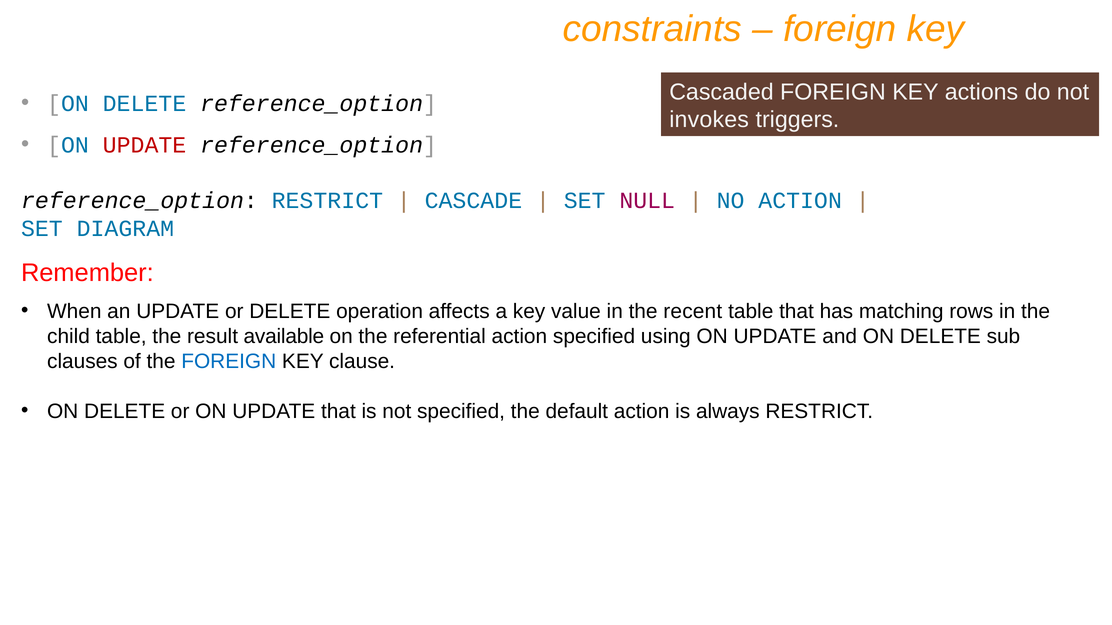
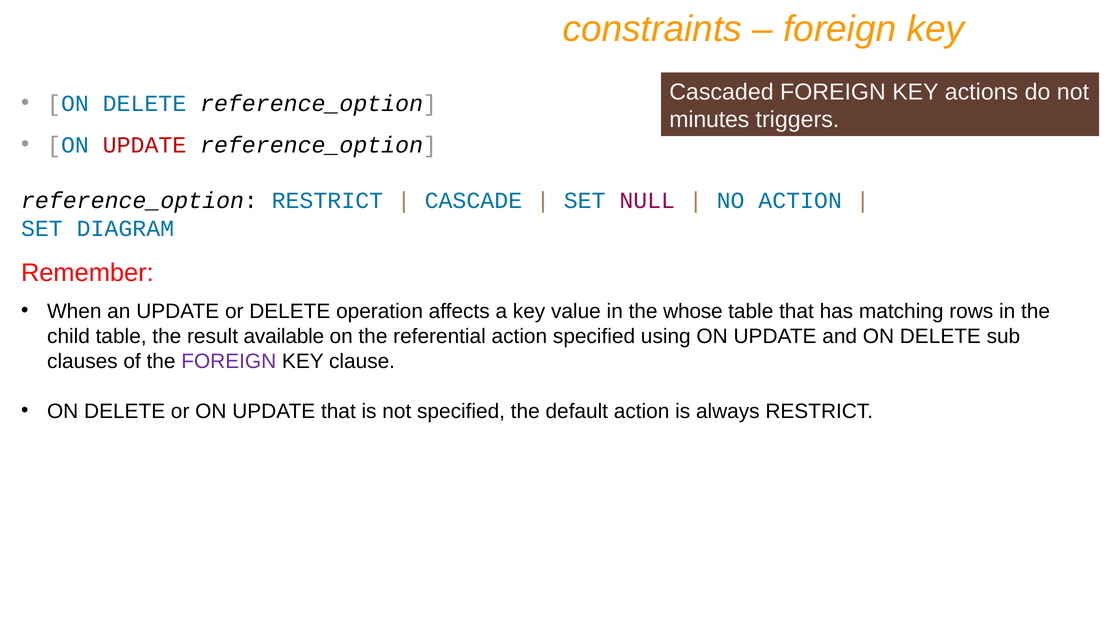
invokes: invokes -> minutes (709, 120)
recent: recent -> whose (693, 311)
FOREIGN colour: blue -> purple (229, 362)
